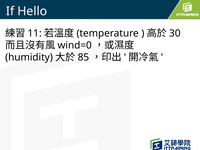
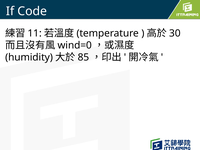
Hello: Hello -> Code (32, 11)
